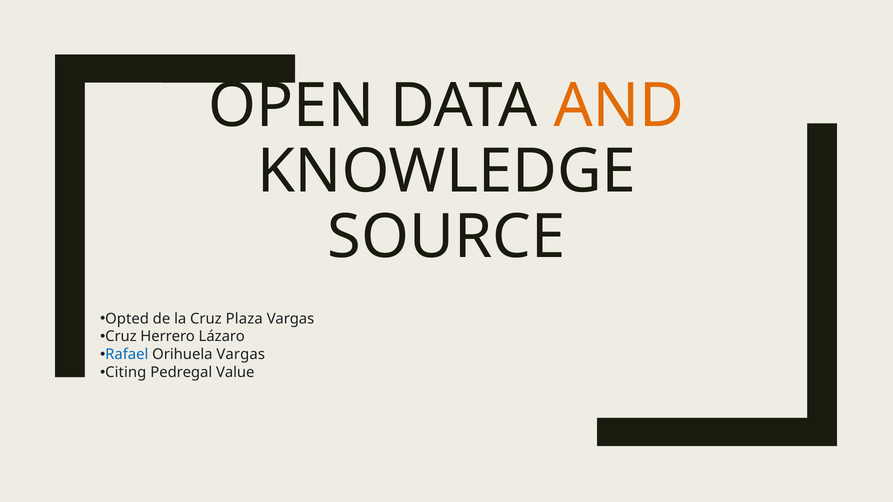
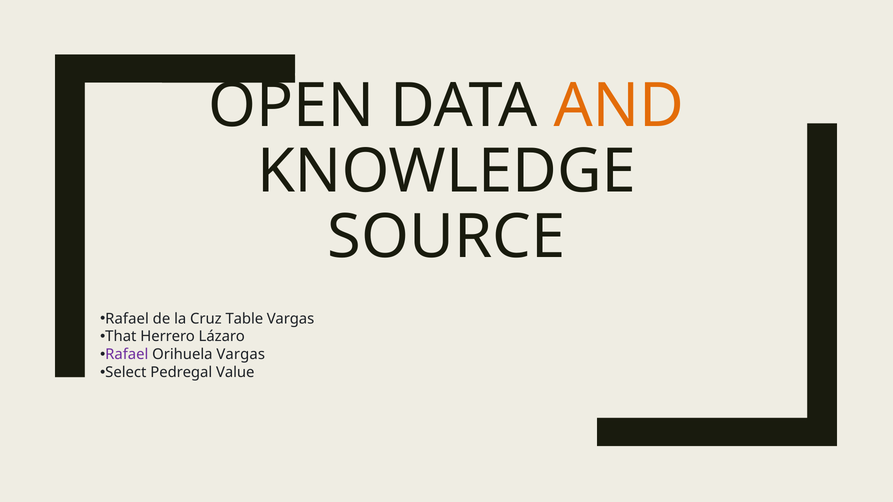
Opted: Opted -> Rafael (127, 319)
Plaza: Plaza -> Table (244, 319)
Cruz: Cruz -> That (121, 337)
Rafael colour: blue -> purple (127, 355)
Citing: Citing -> Select (126, 373)
